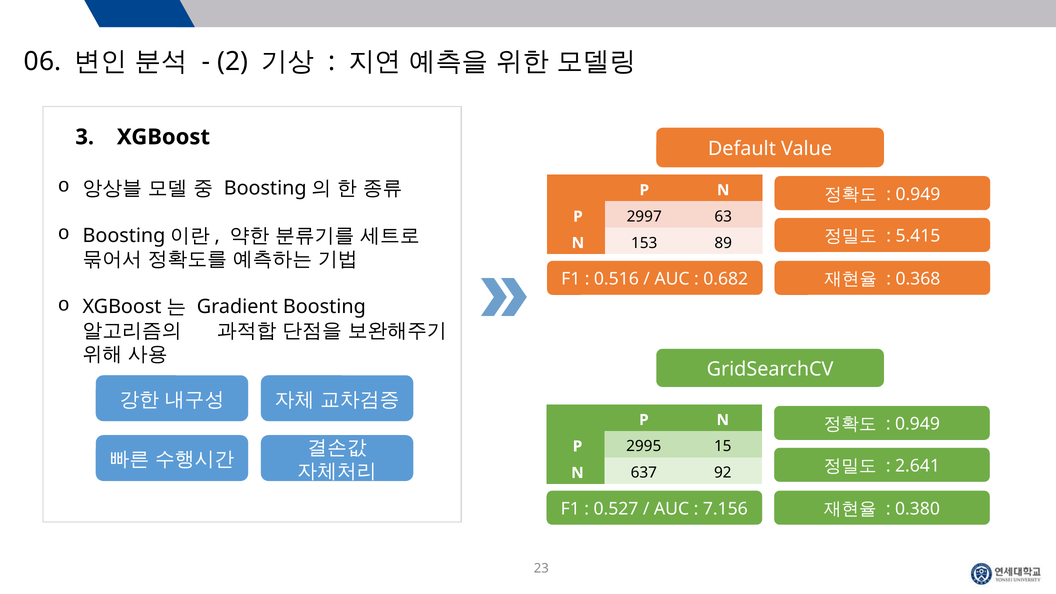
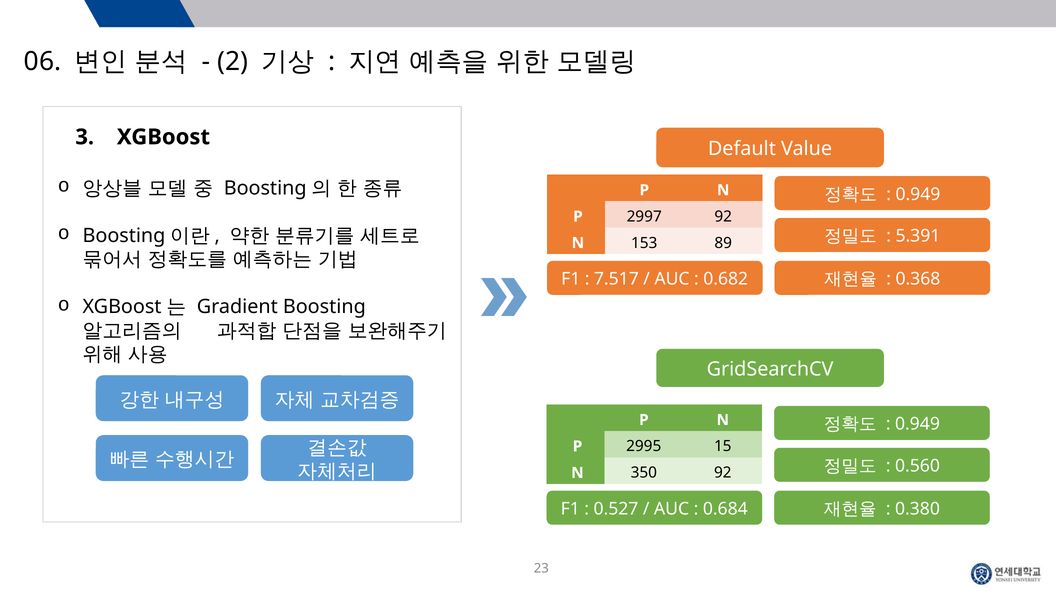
2997 63: 63 -> 92 (723, 217)
5.415: 5.415 -> 5.391 (918, 236)
0.516: 0.516 -> 7.517 (616, 279)
2.641: 2.641 -> 0.560 (918, 466)
637: 637 -> 350 (644, 473)
7.156: 7.156 -> 0.684 (725, 509)
